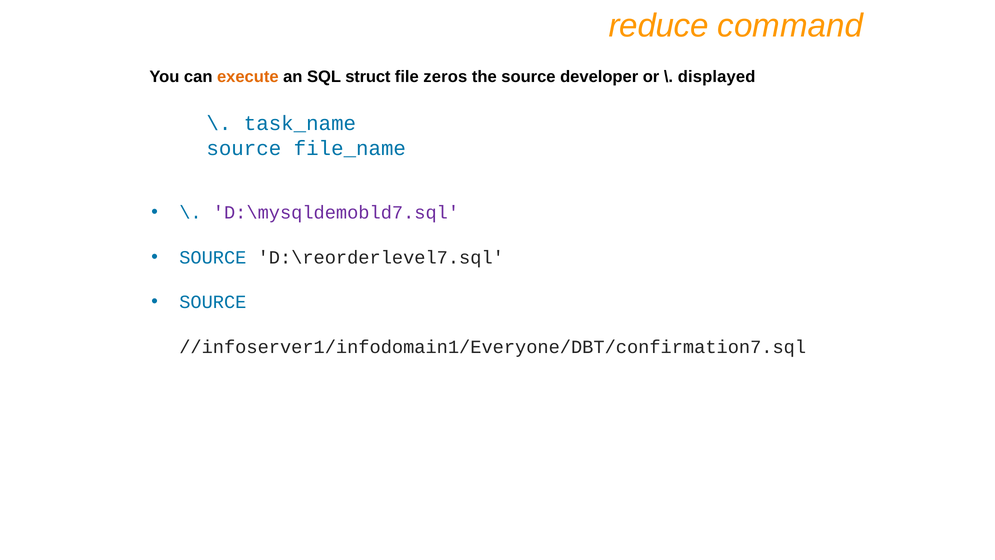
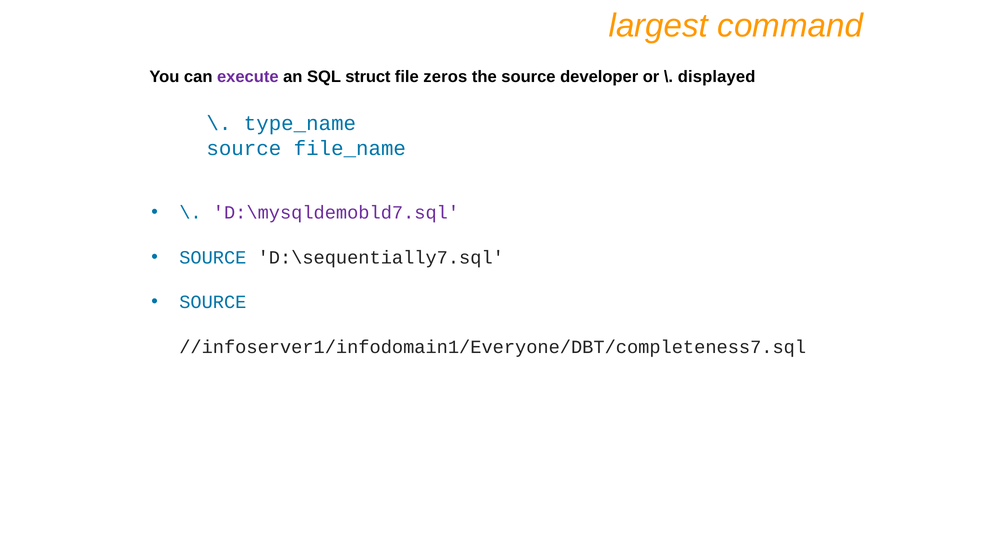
reduce: reduce -> largest (658, 26)
execute colour: orange -> purple (248, 77)
task_name: task_name -> type_name (300, 123)
D:\reorderlevel7.sql: D:\reorderlevel7.sql -> D:\sequentially7.sql (381, 257)
//infoserver1/infodomain1/Everyone/DBT/confirmation7.sql: //infoserver1/infodomain1/Everyone/DBT/confirmation7.sql -> //infoserver1/infodomain1/Everyone/DBT/completeness7.sql (493, 347)
